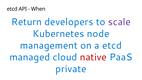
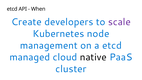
Return: Return -> Create (26, 22)
native colour: red -> black (93, 57)
private: private -> cluster (71, 69)
